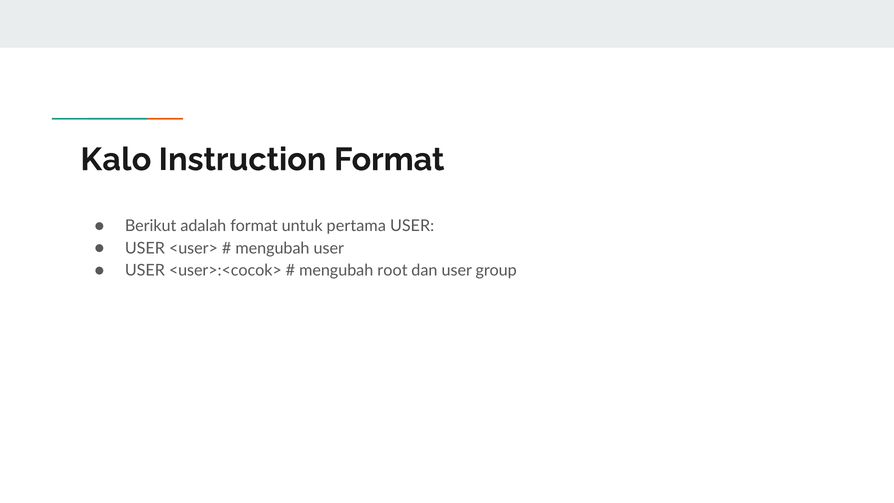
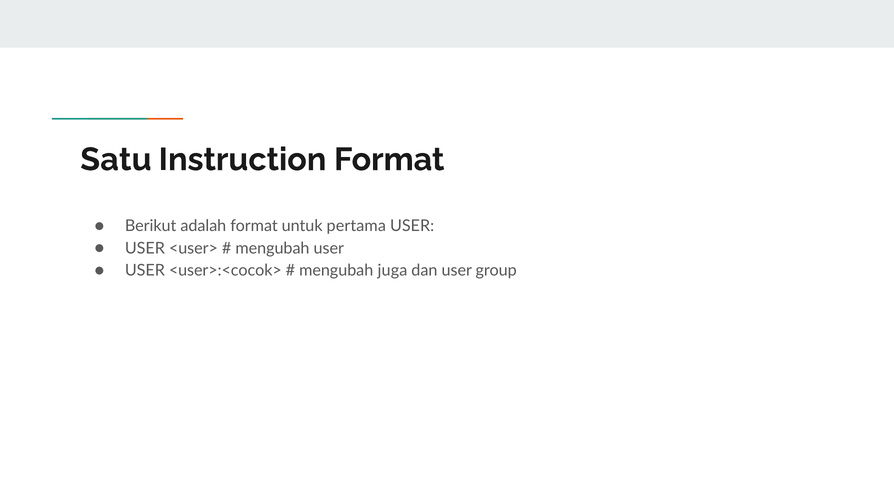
Kalo: Kalo -> Satu (116, 159)
root: root -> juga (392, 270)
